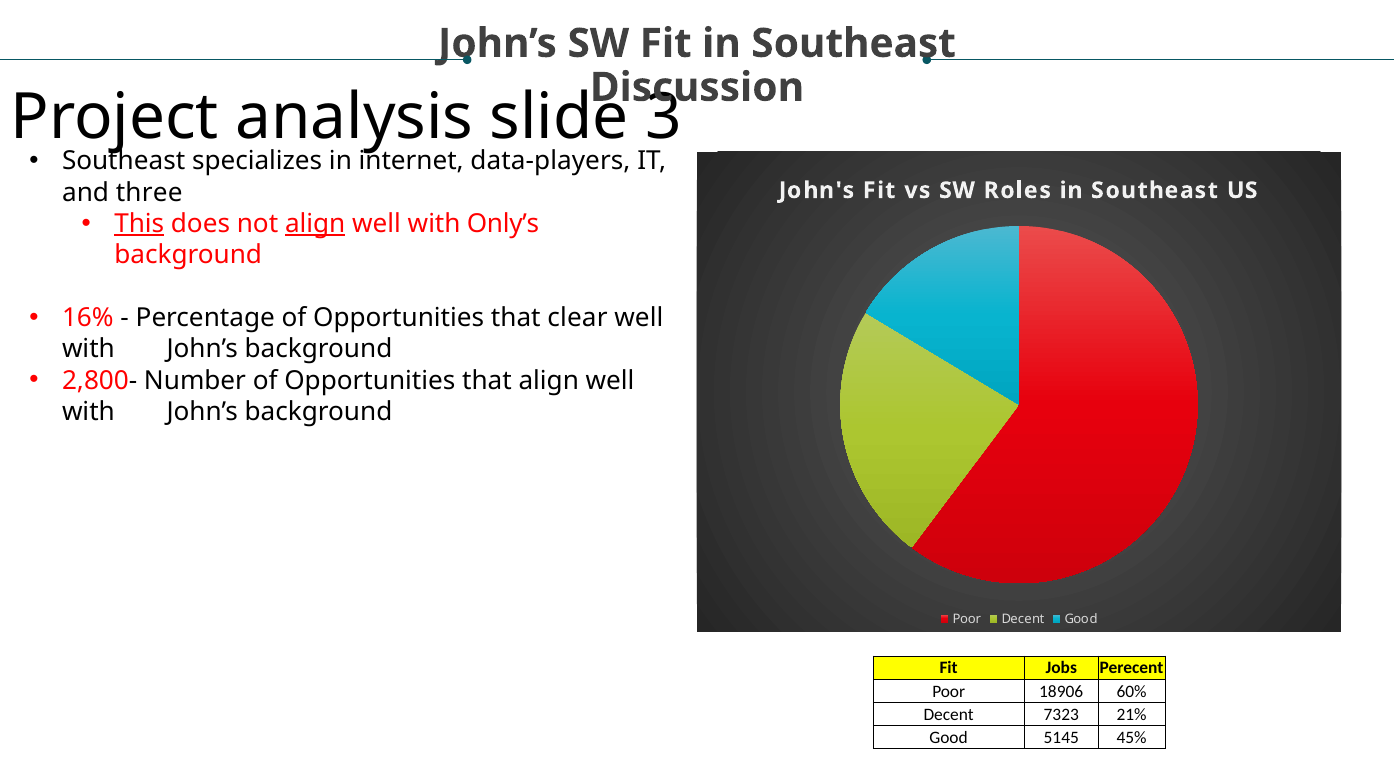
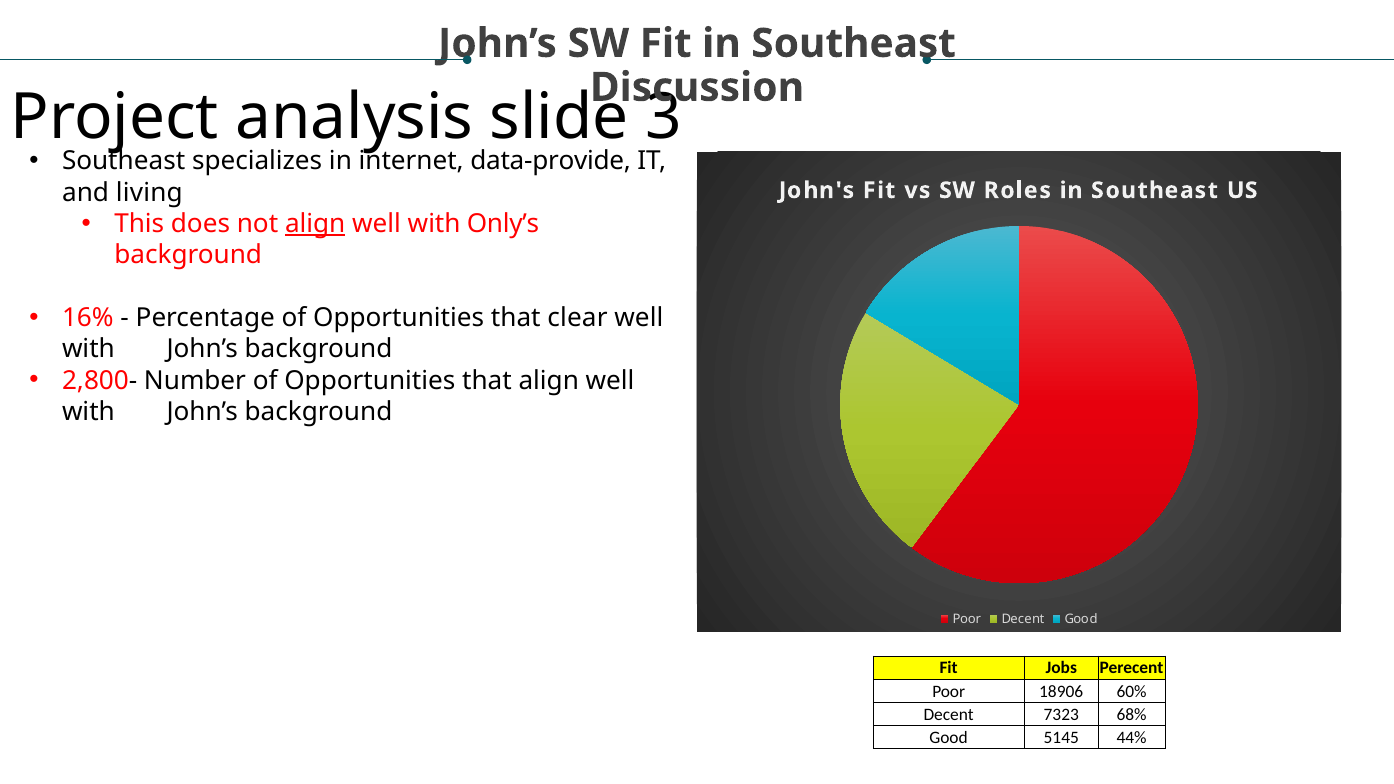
data-players: data-players -> data-provide (551, 161)
three: three -> living (149, 193)
This underline: present -> none (139, 224)
21%: 21% -> 68% (1132, 715)
45%: 45% -> 44% (1132, 738)
